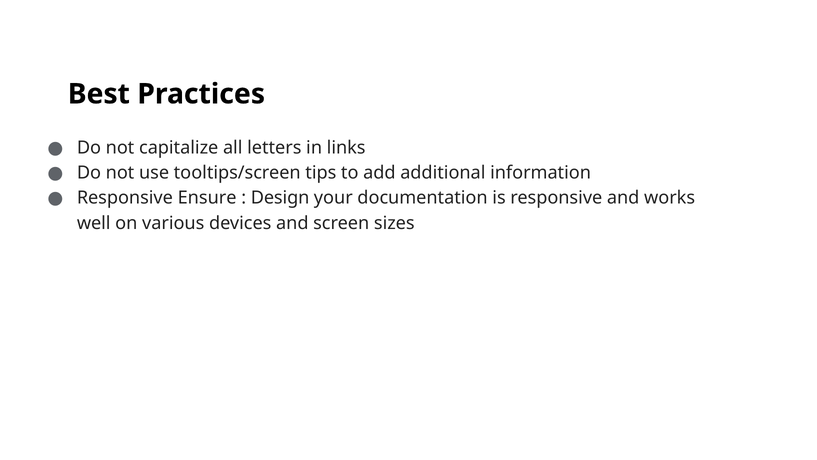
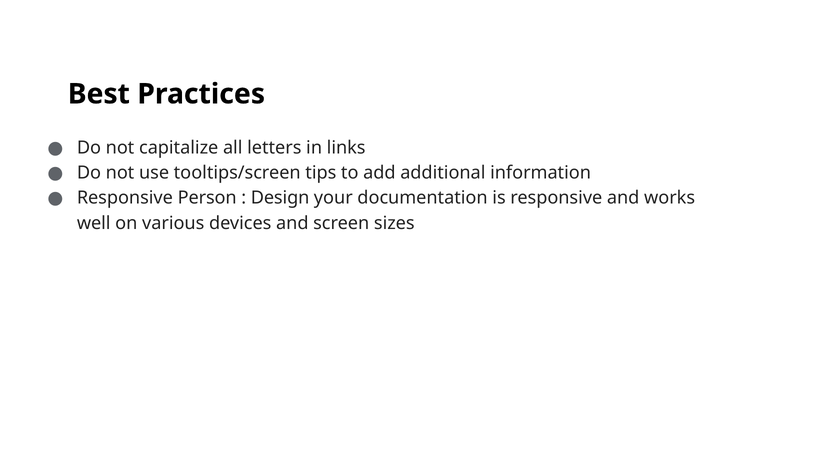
Ensure: Ensure -> Person (207, 198)
